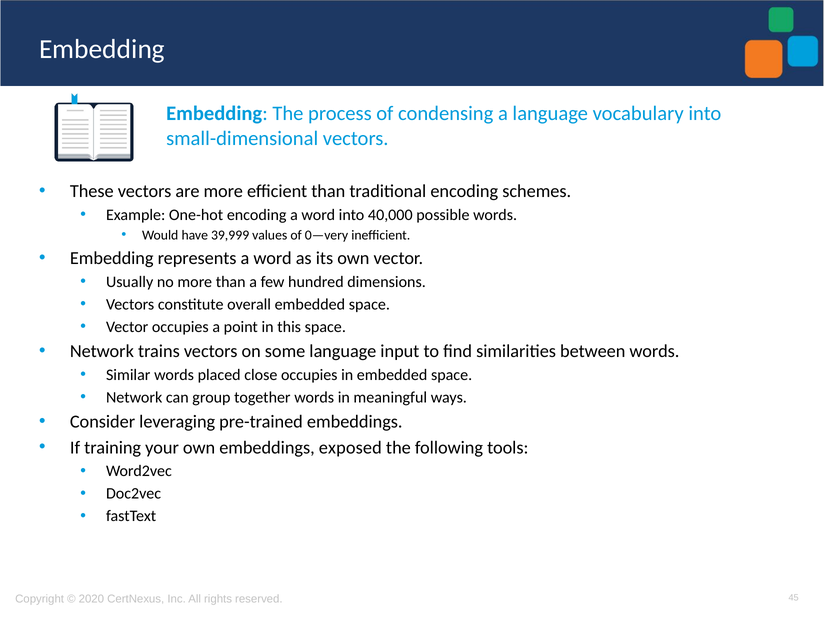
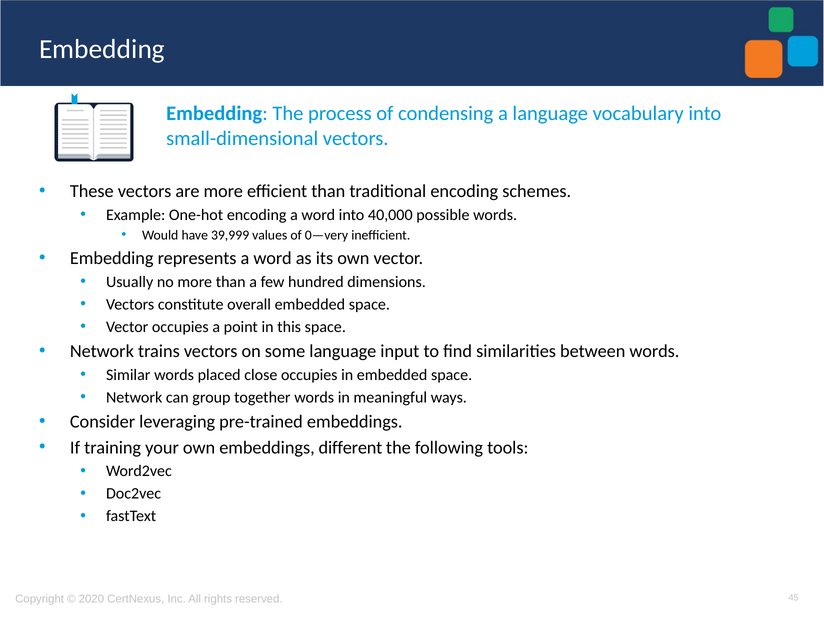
exposed: exposed -> different (350, 448)
